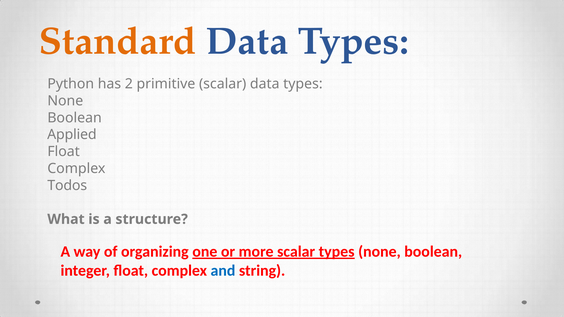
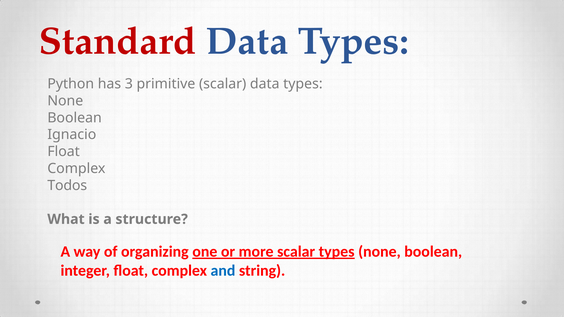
Standard colour: orange -> red (118, 41)
2: 2 -> 3 (129, 84)
Applied: Applied -> Ignacio (72, 135)
